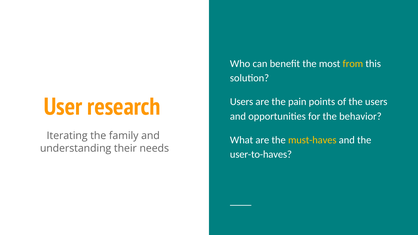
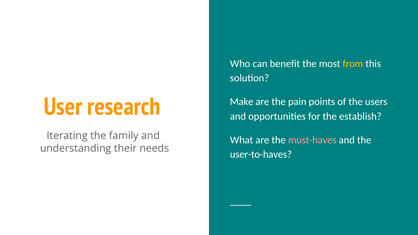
Users: Users -> Make (242, 102)
behavior: behavior -> establish (360, 116)
must-haves colour: yellow -> pink (312, 140)
